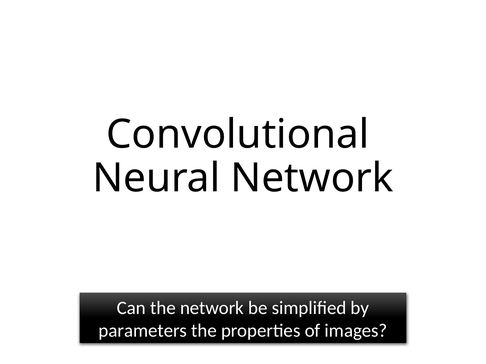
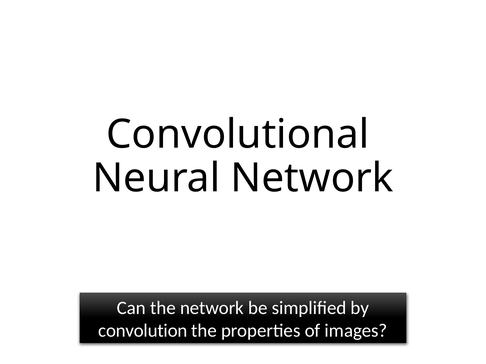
parameters: parameters -> convolution (143, 331)
